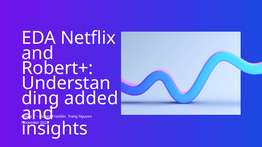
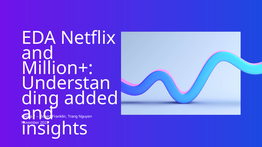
Robert+: Robert+ -> Million+ (57, 68)
